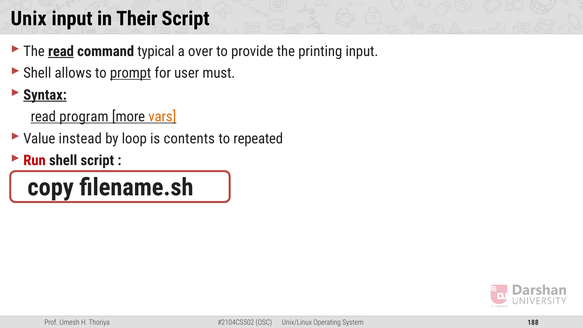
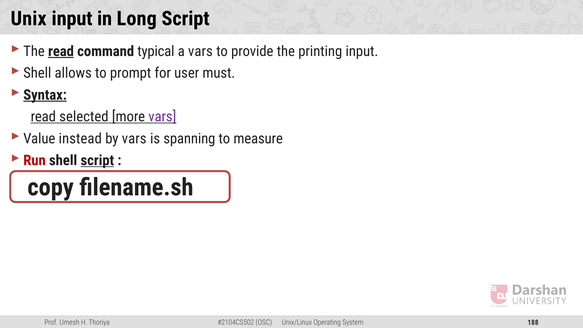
Their: Their -> Long (137, 19)
a over: over -> vars (200, 51)
prompt underline: present -> none (131, 73)
program: program -> selected (84, 117)
vars colour: orange -> purple (162, 117)
by loop: loop -> vars (134, 138)
contents: contents -> spanning (189, 138)
repeated: repeated -> measure (258, 138)
script underline: none -> present (97, 160)
